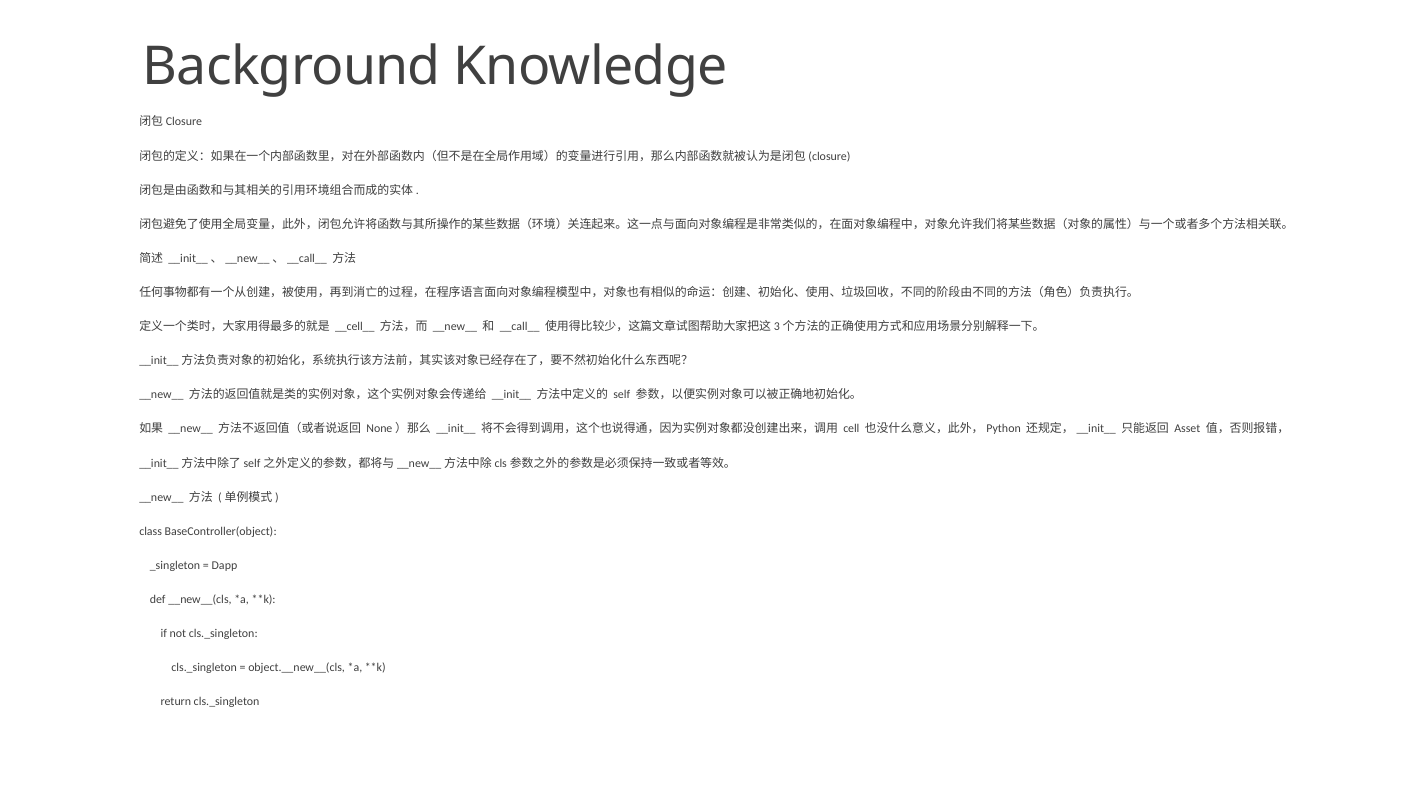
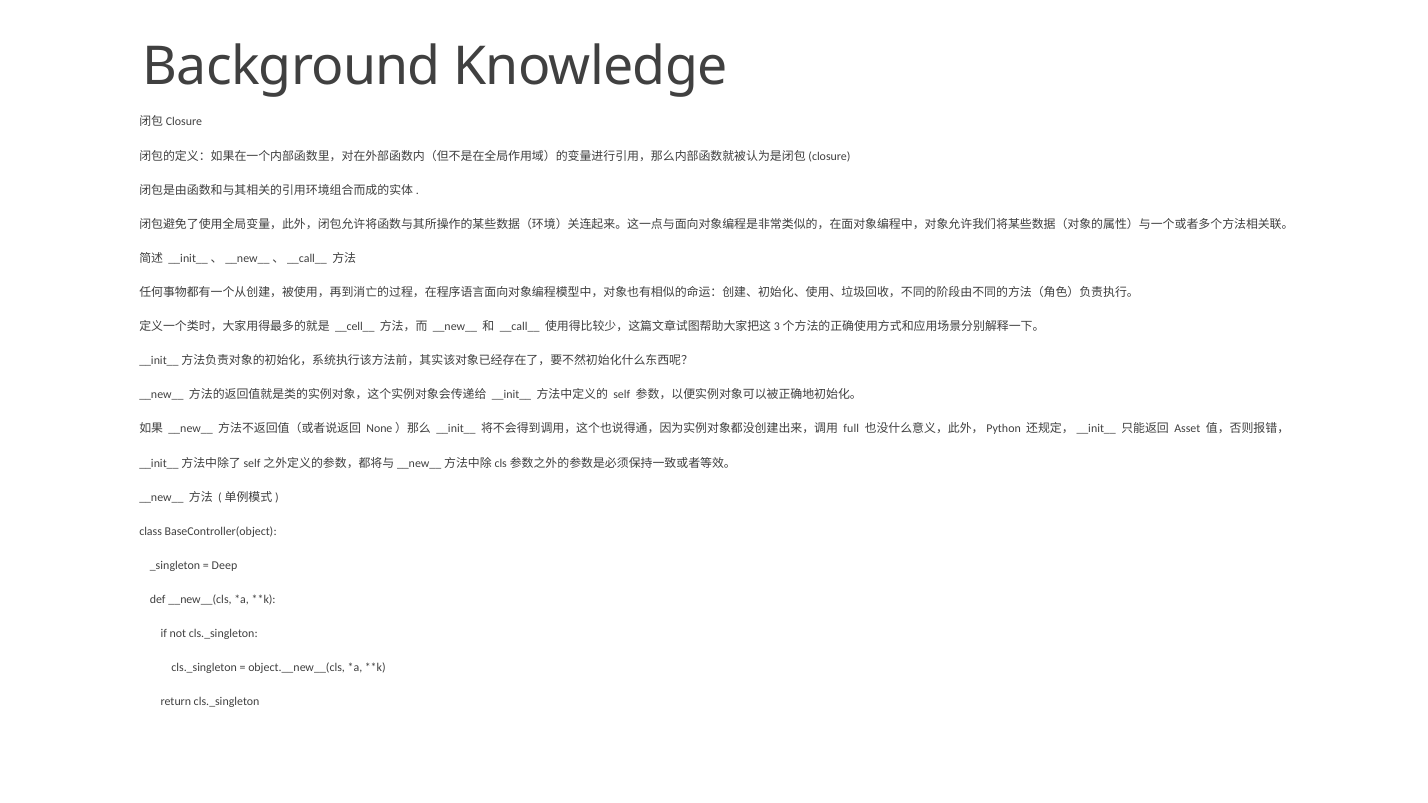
cell: cell -> full (851, 429)
Dapp: Dapp -> Deep (224, 566)
